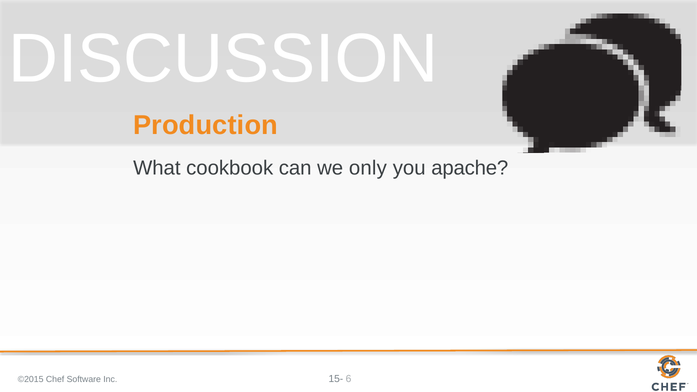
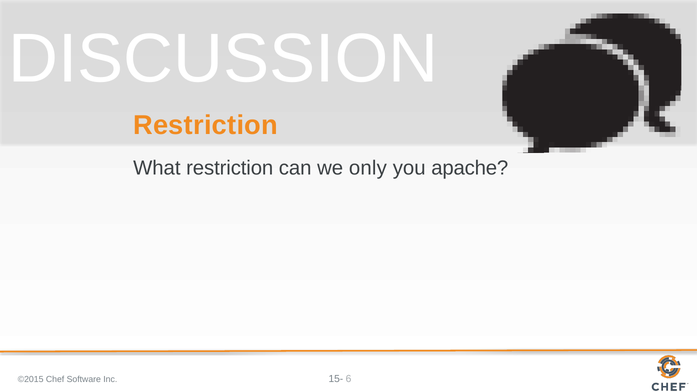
Production: Production -> Restriction (206, 125)
What cookbook: cookbook -> restriction (230, 168)
